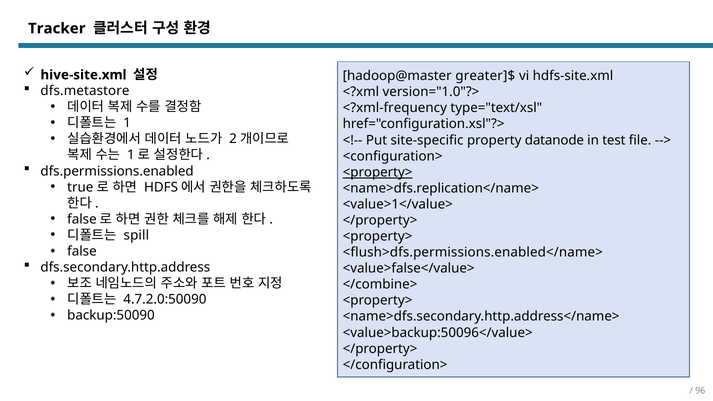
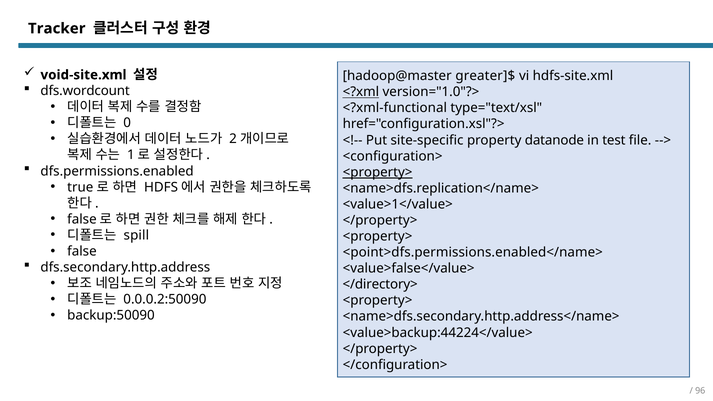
hive-site.xml: hive-site.xml -> void-site.xml (84, 75)
dfs.metastore: dfs.metastore -> dfs.wordcount (85, 91)
<?xml underline: none -> present (361, 92)
<?xml-frequency: <?xml-frequency -> <?xml-functional (395, 108)
1: 1 -> 0 (127, 123)
<flush>dfs.permissions.enabled</name>: <flush>dfs.permissions.enabled</name> -> <point>dfs.permissions.enabled</name> (473, 252)
</combine>: </combine> -> </directory> (380, 285)
4.7.2.0:50090: 4.7.2.0:50090 -> 0.0.0.2:50090 (165, 299)
<value>backup:50096</value>: <value>backup:50096</value> -> <value>backup:44224</value> (438, 333)
